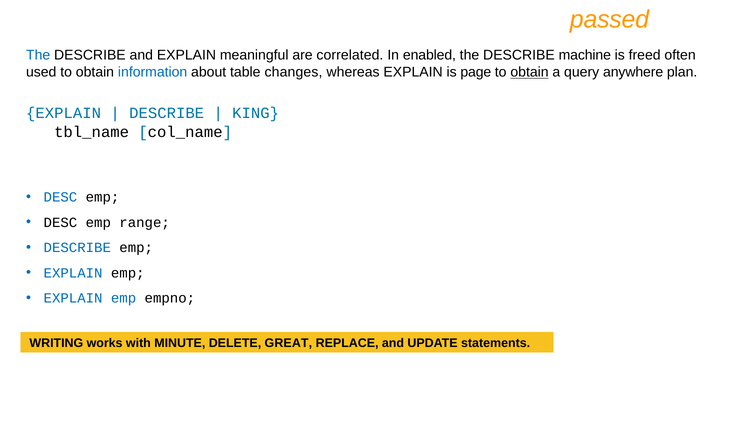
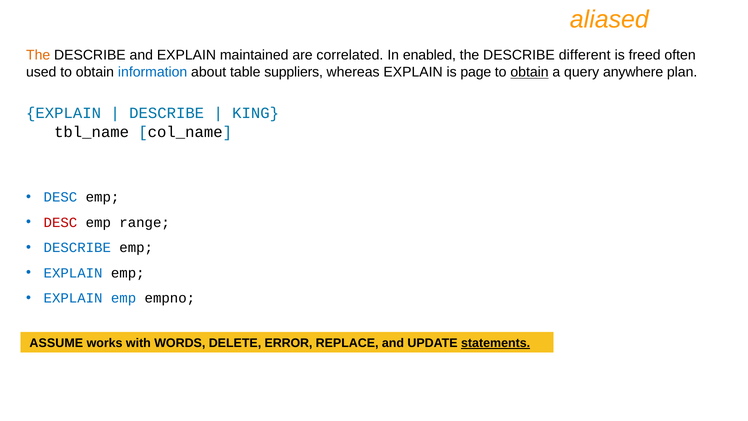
passed: passed -> aliased (609, 19)
The colour: blue -> orange (38, 55)
meaningful: meaningful -> maintained (254, 55)
machine: machine -> different (585, 55)
changes: changes -> suppliers (294, 72)
DESC colour: black -> red (60, 222)
WRITING: WRITING -> ASSUME (56, 343)
MINUTE: MINUTE -> WORDS (180, 343)
GREAT: GREAT -> ERROR (288, 343)
statements underline: none -> present (496, 343)
